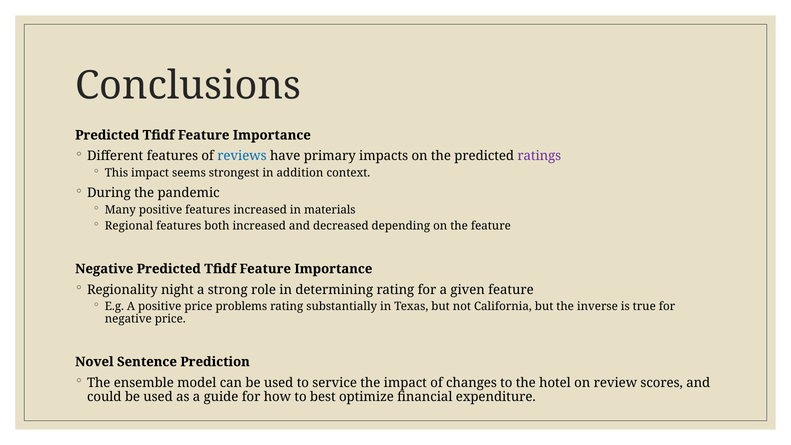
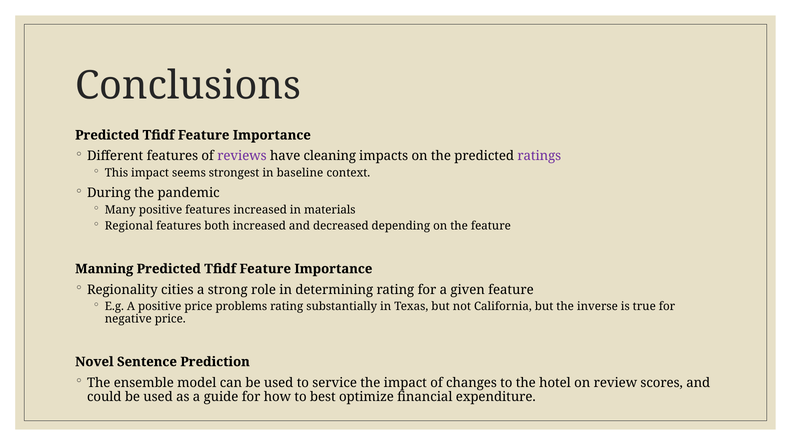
reviews colour: blue -> purple (242, 156)
primary: primary -> cleaning (330, 156)
addition: addition -> baseline (300, 173)
Negative: Negative -> Manning (104, 269)
night: night -> cities (177, 290)
